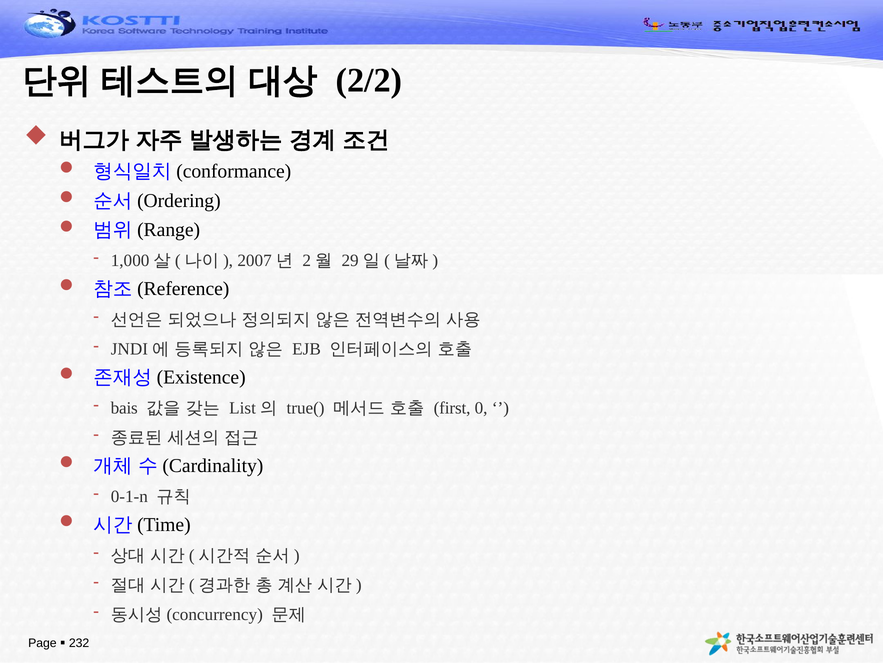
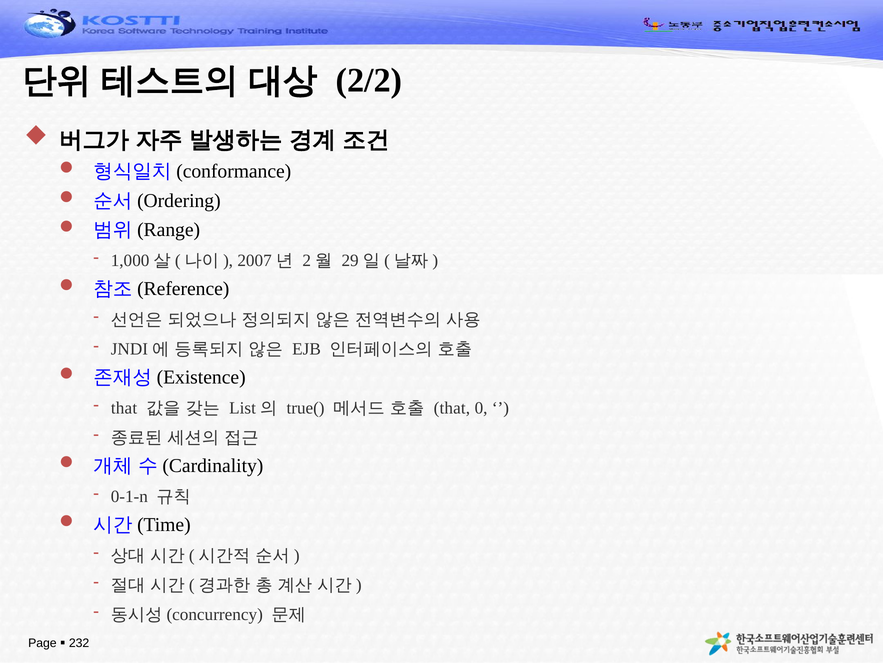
bais: bais -> that (124, 408)
first: first -> that (452, 408)
